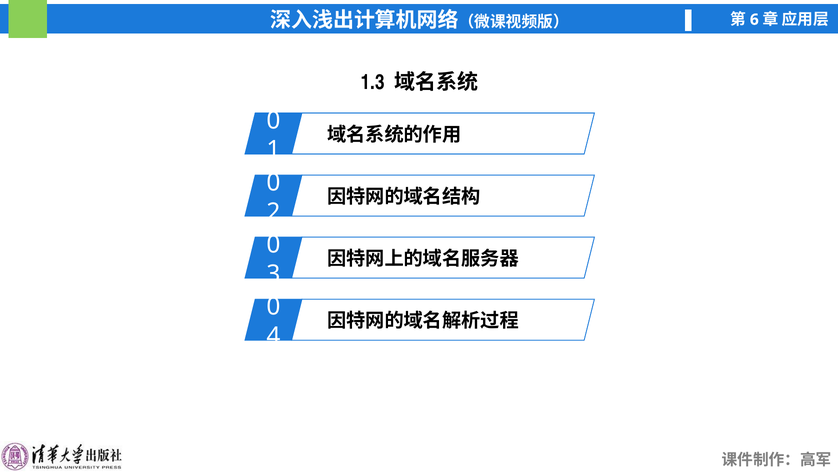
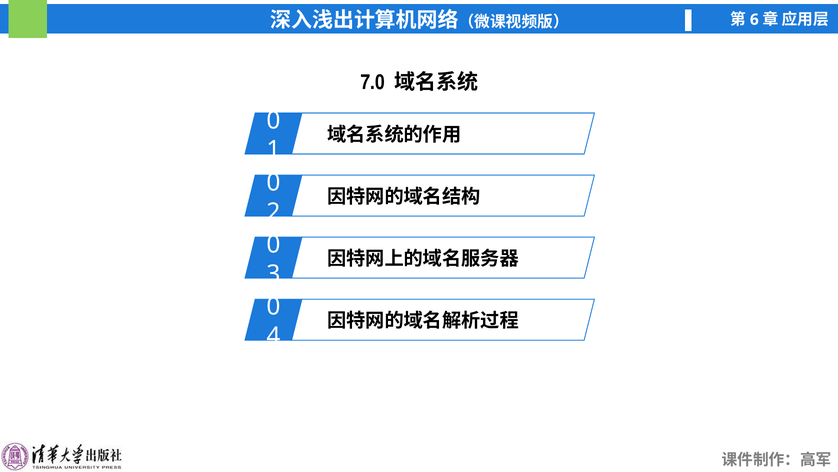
1.3: 1.3 -> 7.0 (373, 82)
